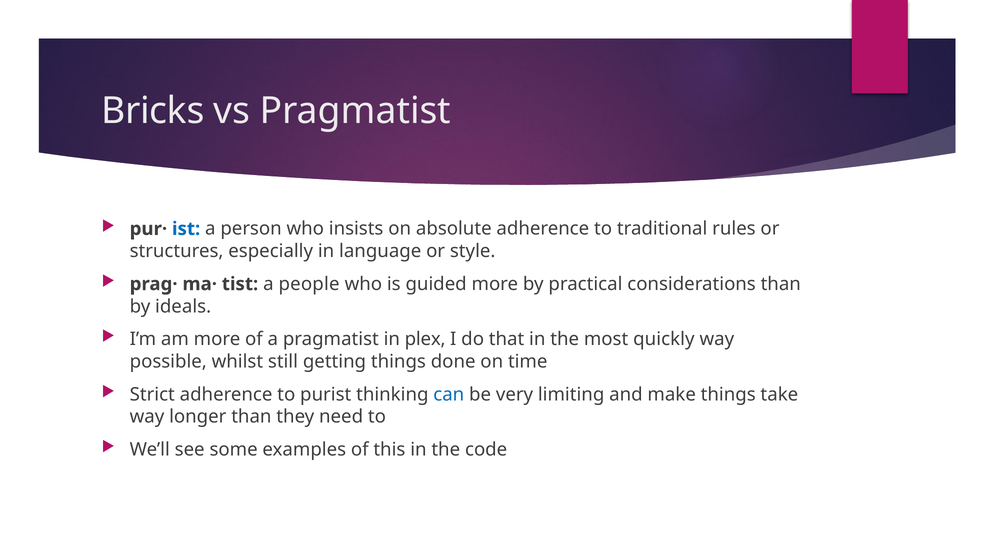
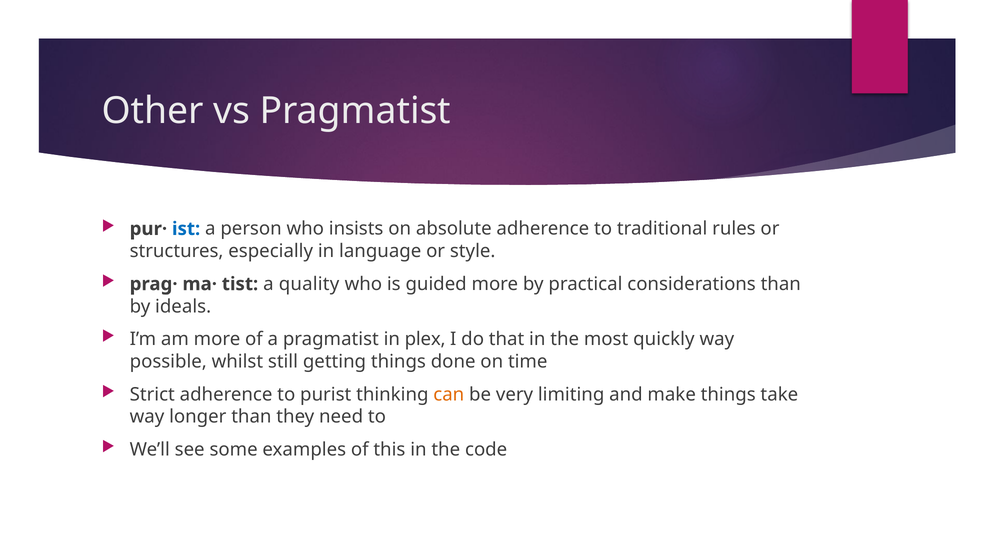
Bricks: Bricks -> Other (153, 111)
people: people -> quality (309, 284)
can colour: blue -> orange (449, 394)
